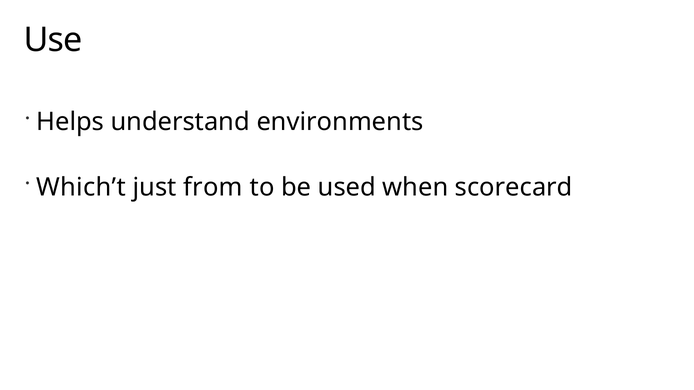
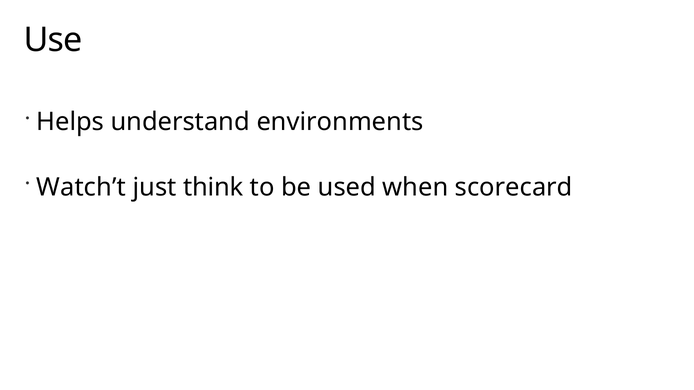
Which’t: Which’t -> Watch’t (81, 187)
from: from -> think (213, 187)
